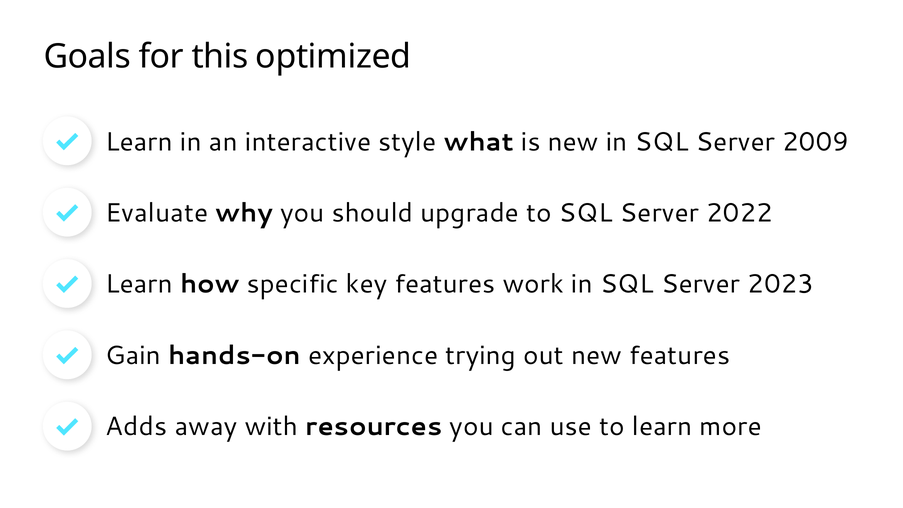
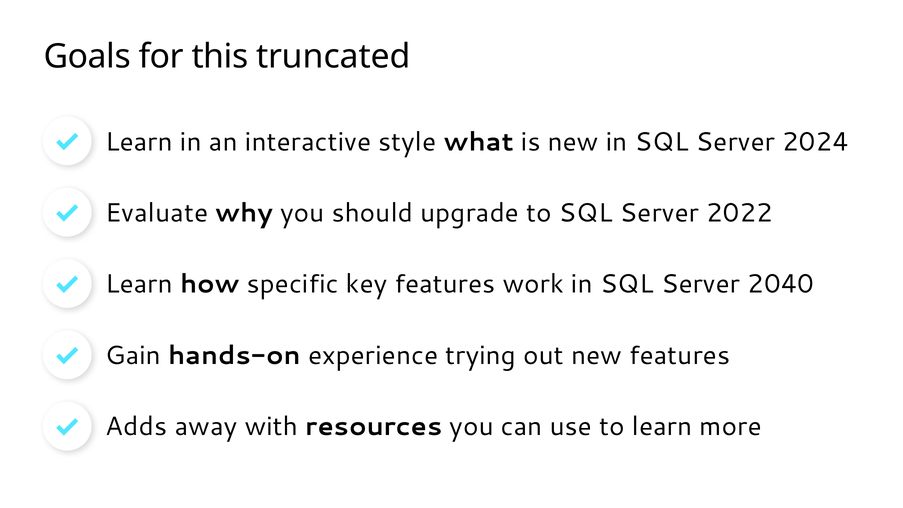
optimized: optimized -> truncated (333, 57)
2009: 2009 -> 2024 (816, 142)
2023: 2023 -> 2040 (781, 284)
